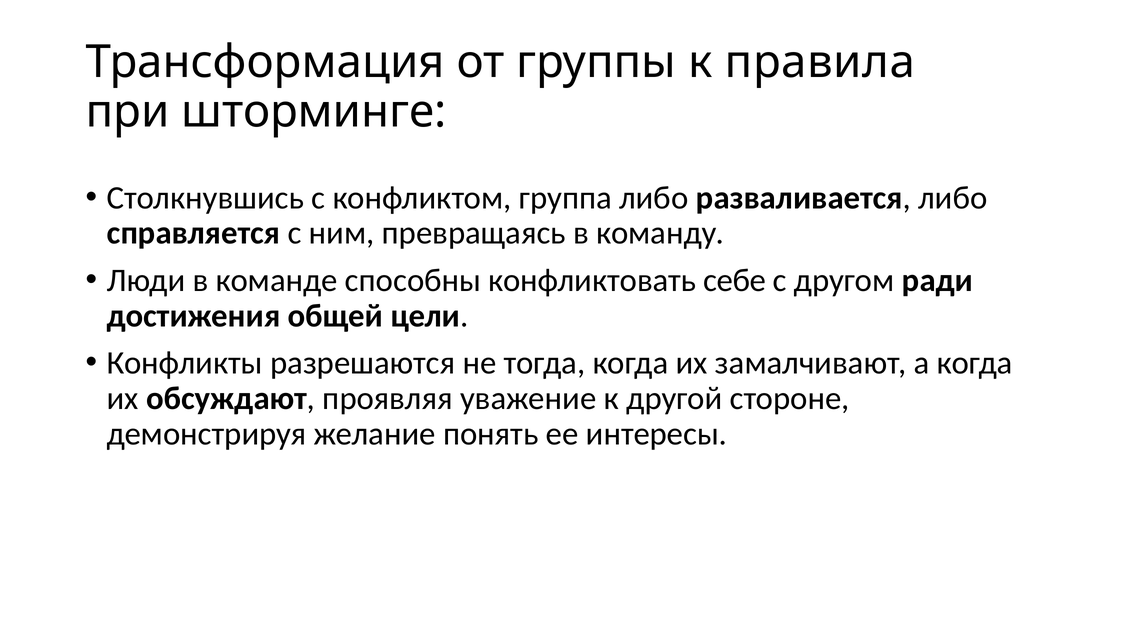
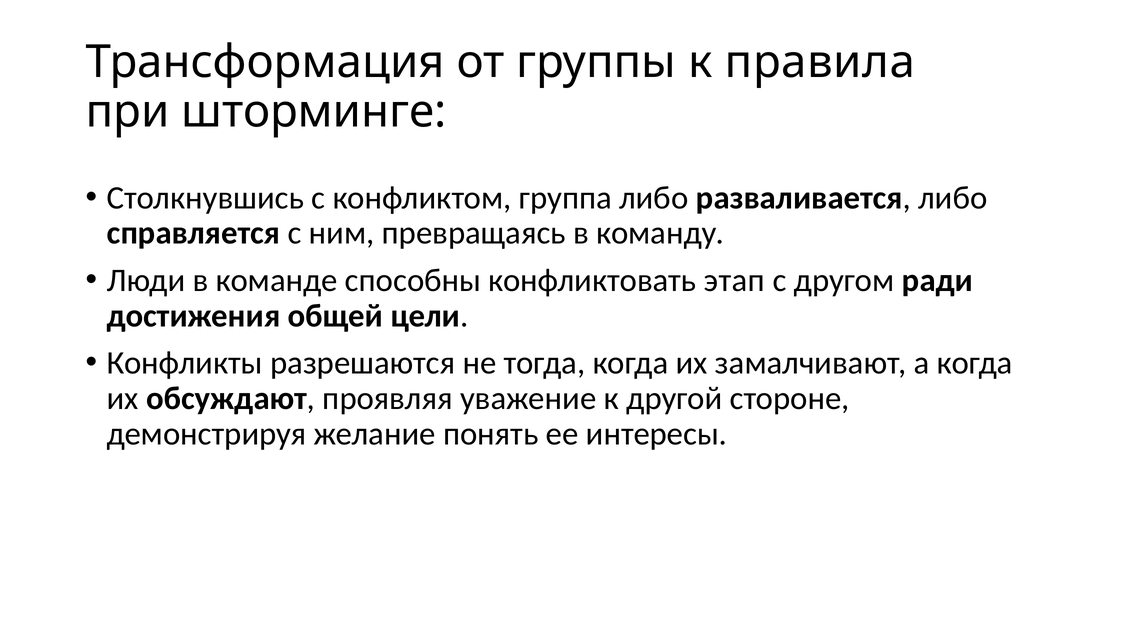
себе: себе -> этап (734, 280)
